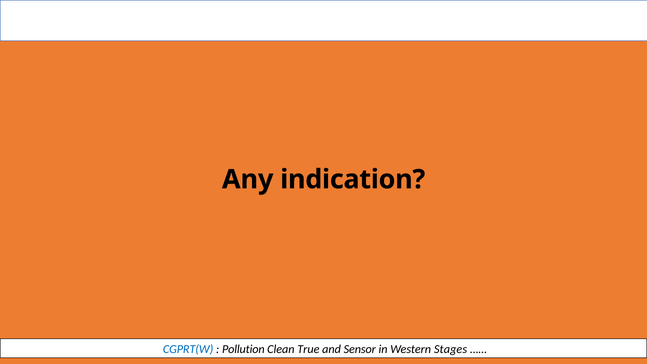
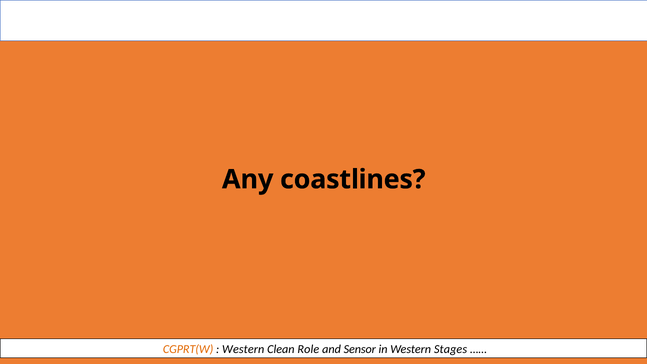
indication: indication -> coastlines (353, 179)
CGPRT(W colour: blue -> orange (188, 349)
Pollution: Pollution -> Western (243, 349)
True: True -> Role (308, 349)
